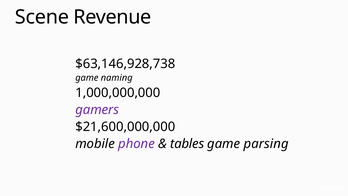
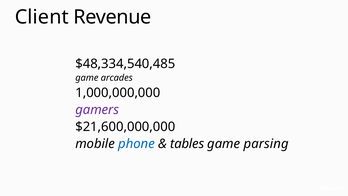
Scene: Scene -> Client (42, 17)
$63,146,928,738: $63,146,928,738 -> $48,334,540,485 (125, 64)
naming: naming -> arcades (117, 78)
phone colour: purple -> blue (137, 144)
